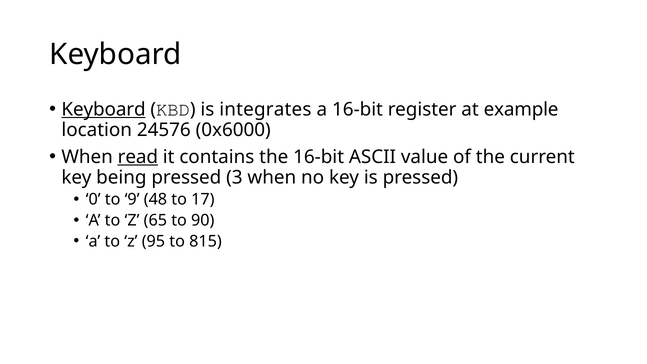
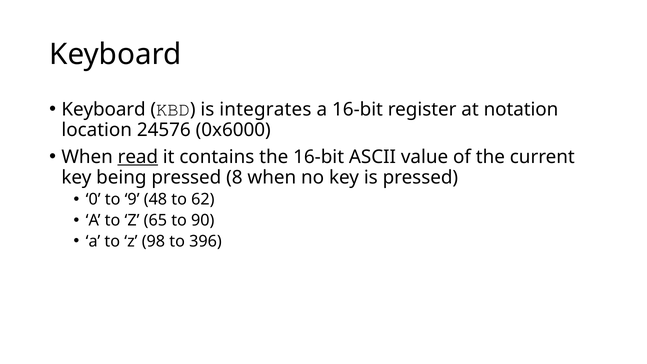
Keyboard underline: present -> none (104, 109)
example: example -> notation (521, 109)
3: 3 -> 8 (234, 177)
17: 17 -> 62 (203, 200)
95: 95 -> 98 (153, 241)
815: 815 -> 396 (205, 241)
